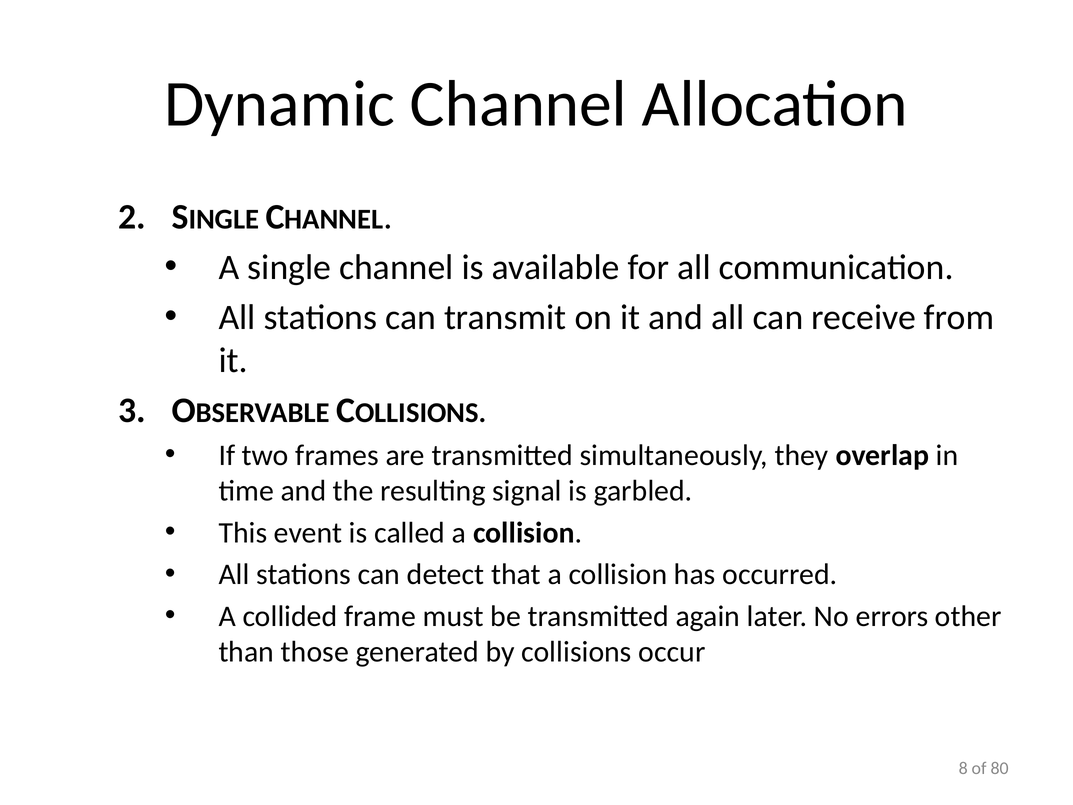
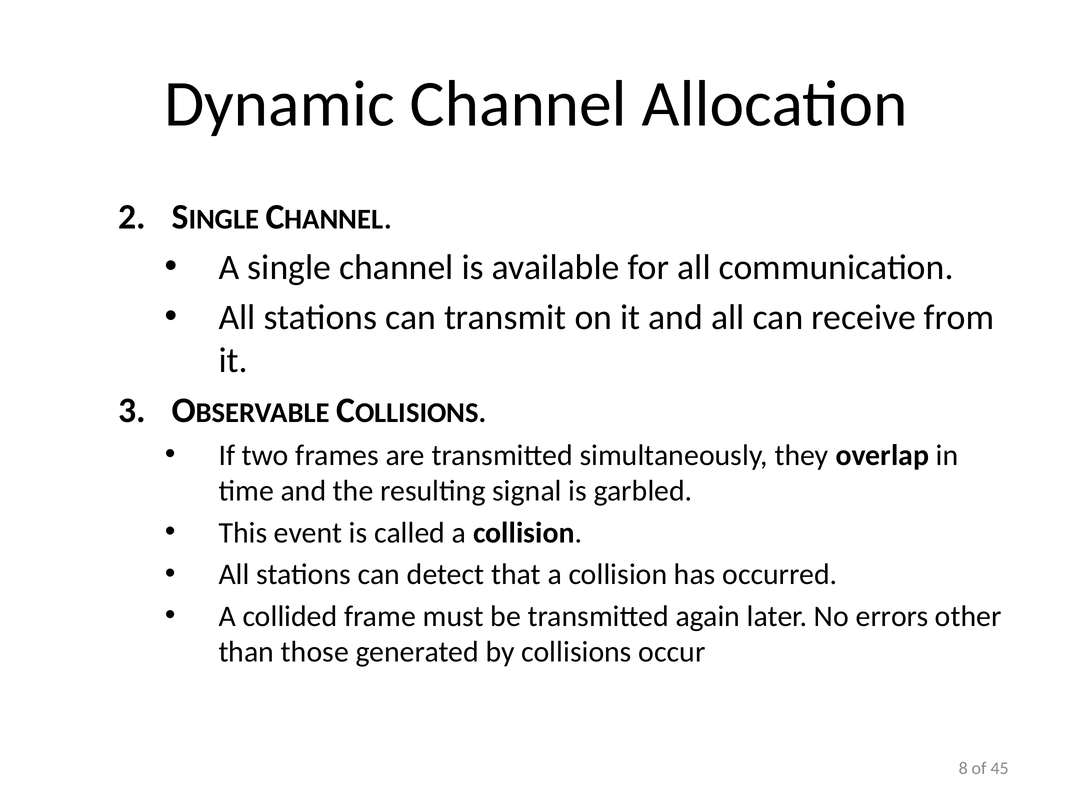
80: 80 -> 45 (1000, 768)
